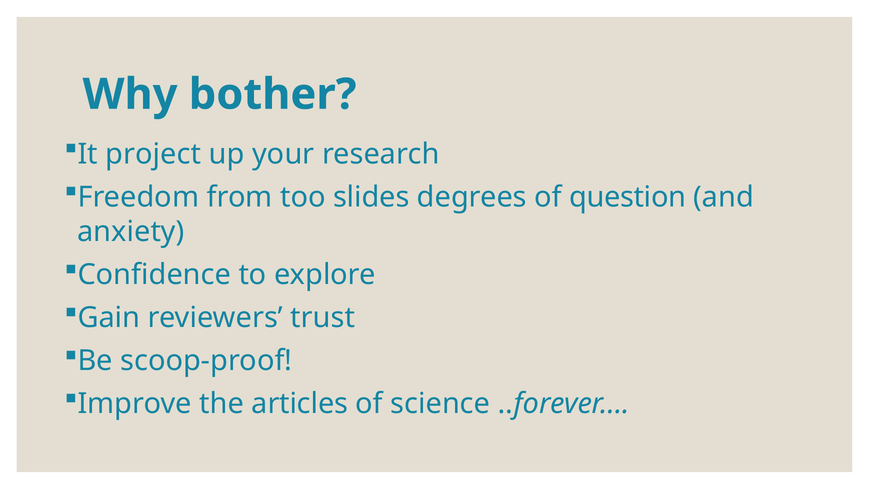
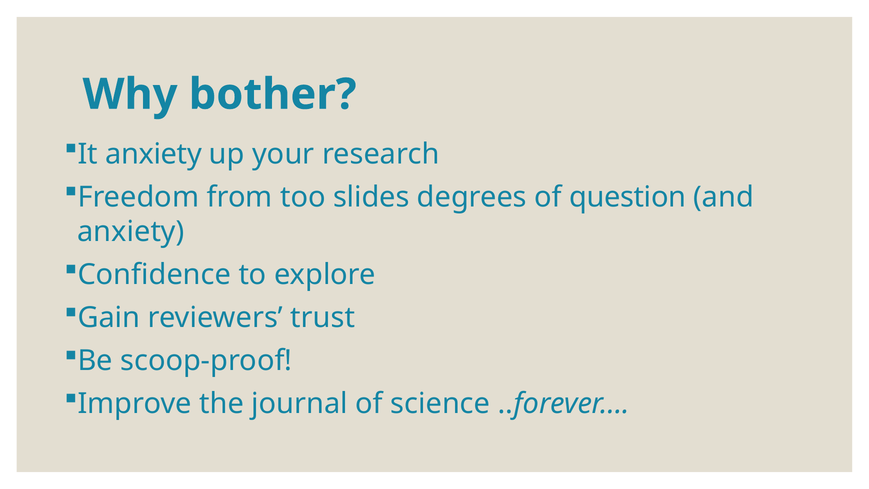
It project: project -> anxiety (154, 154)
articles: articles -> journal (300, 404)
